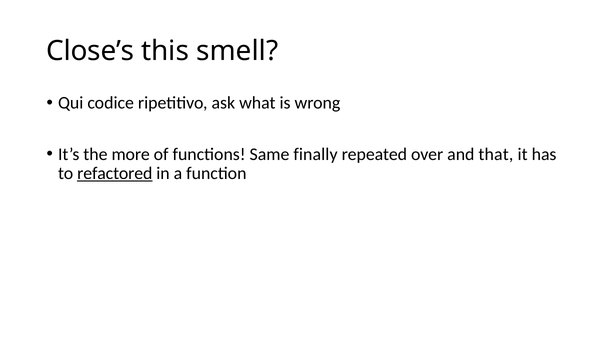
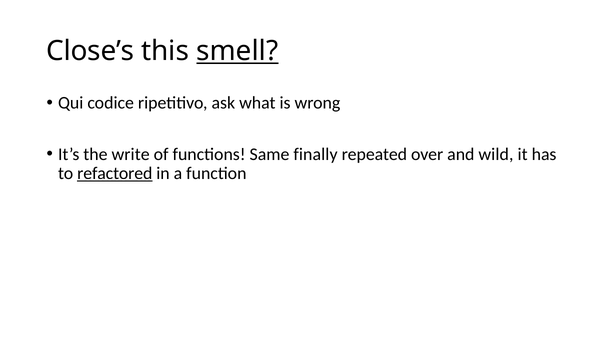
smell underline: none -> present (237, 51)
more: more -> write (131, 155)
that: that -> wild (496, 155)
